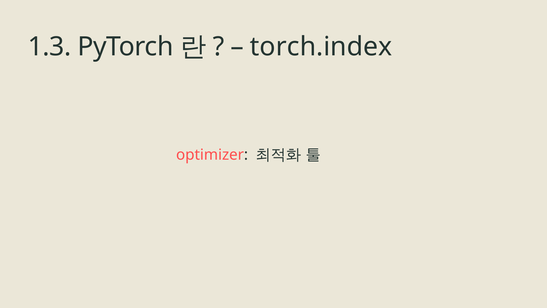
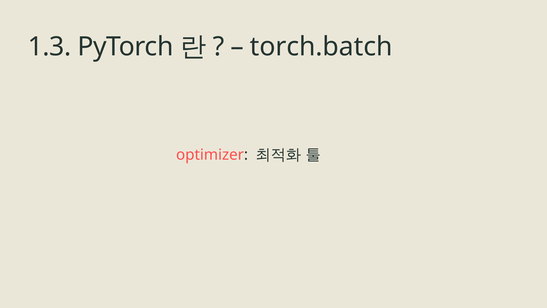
torch.index: torch.index -> torch.batch (321, 47)
